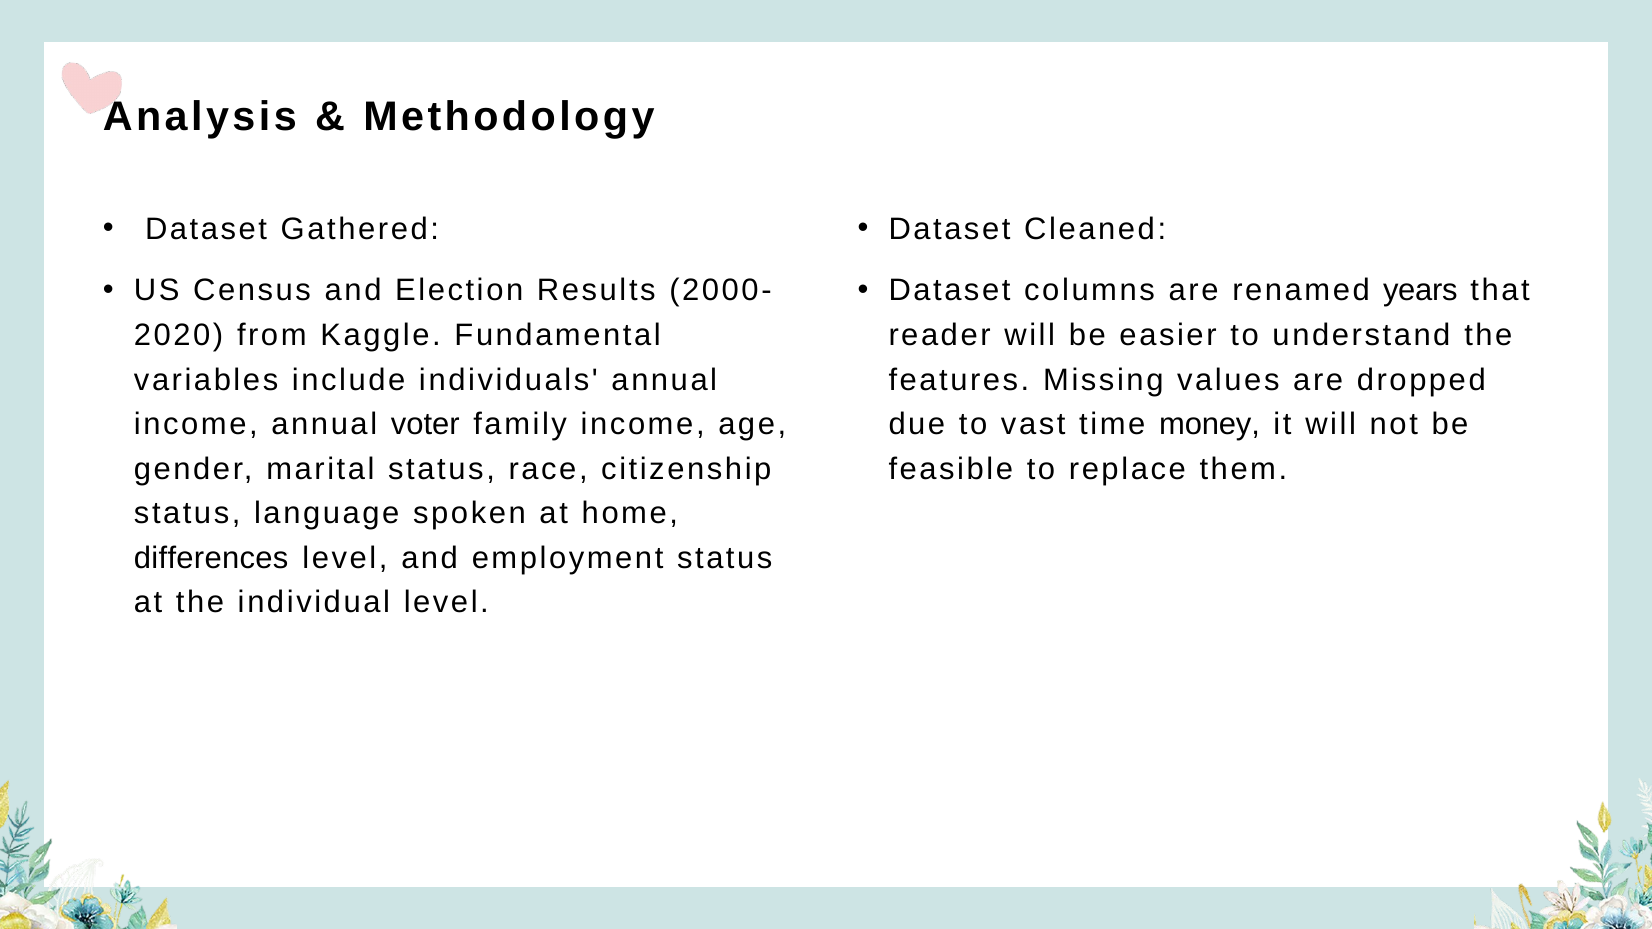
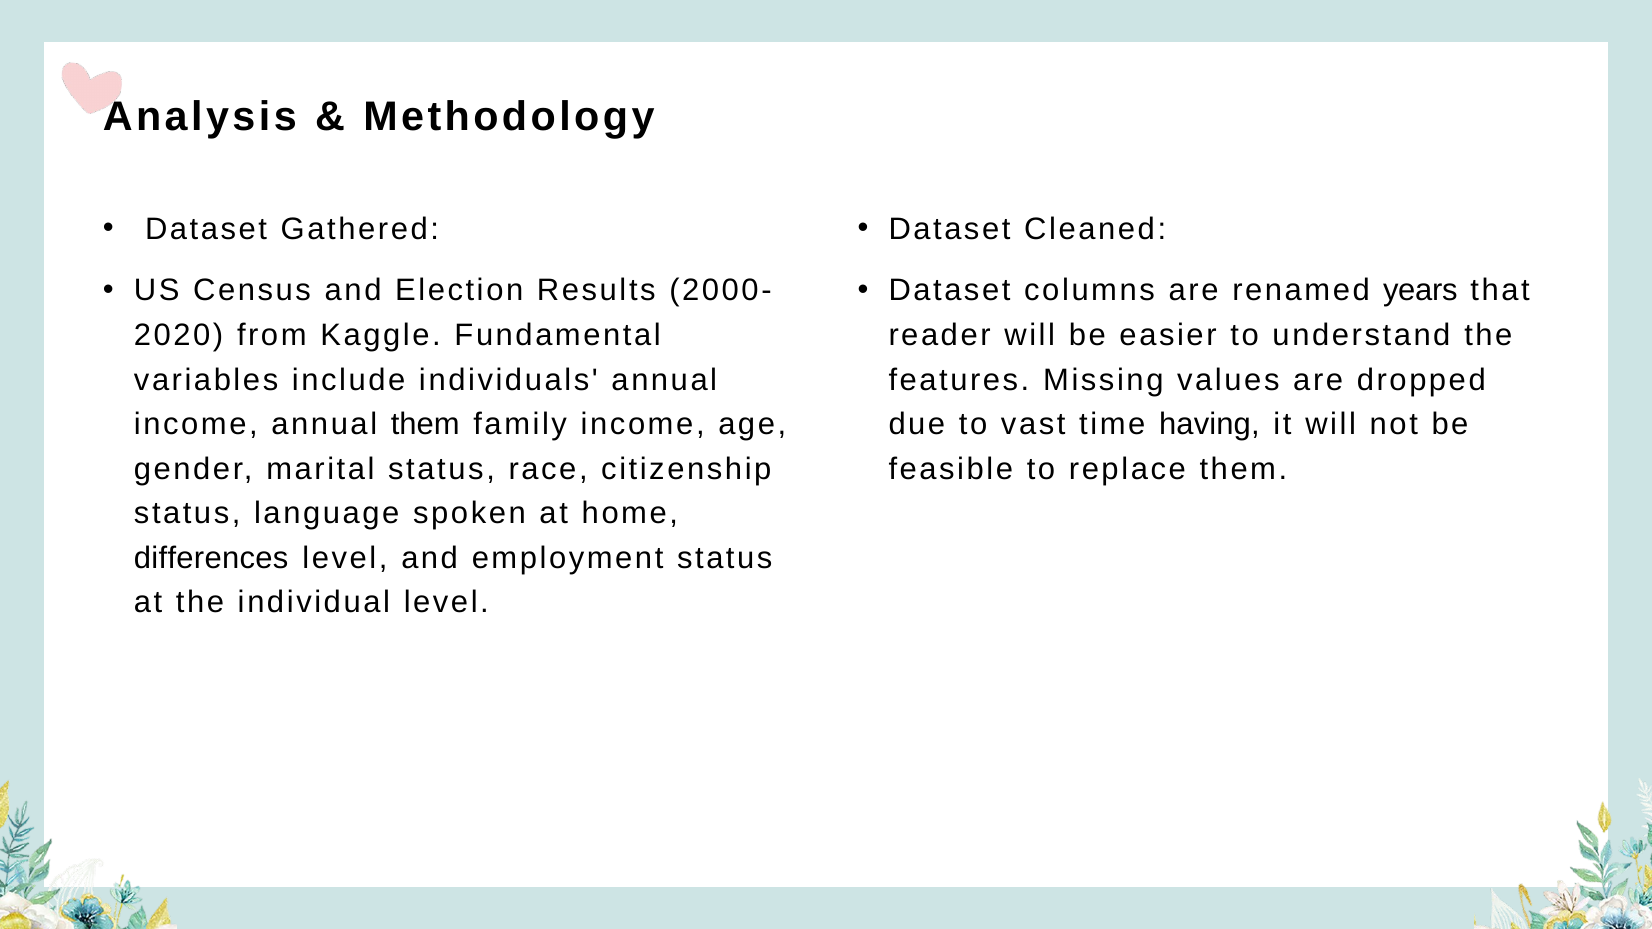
annual voter: voter -> them (425, 425)
money: money -> having (1209, 425)
